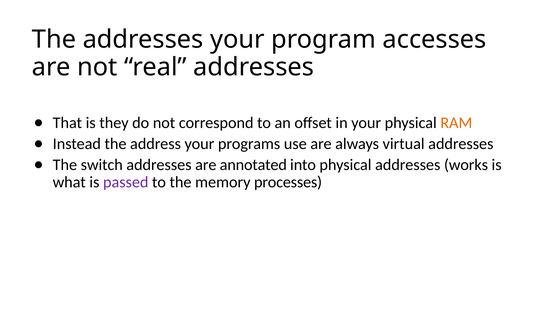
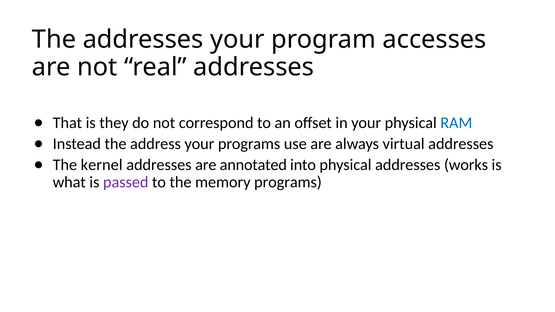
RAM colour: orange -> blue (456, 123)
switch: switch -> kernel (102, 165)
memory processes: processes -> programs (288, 182)
